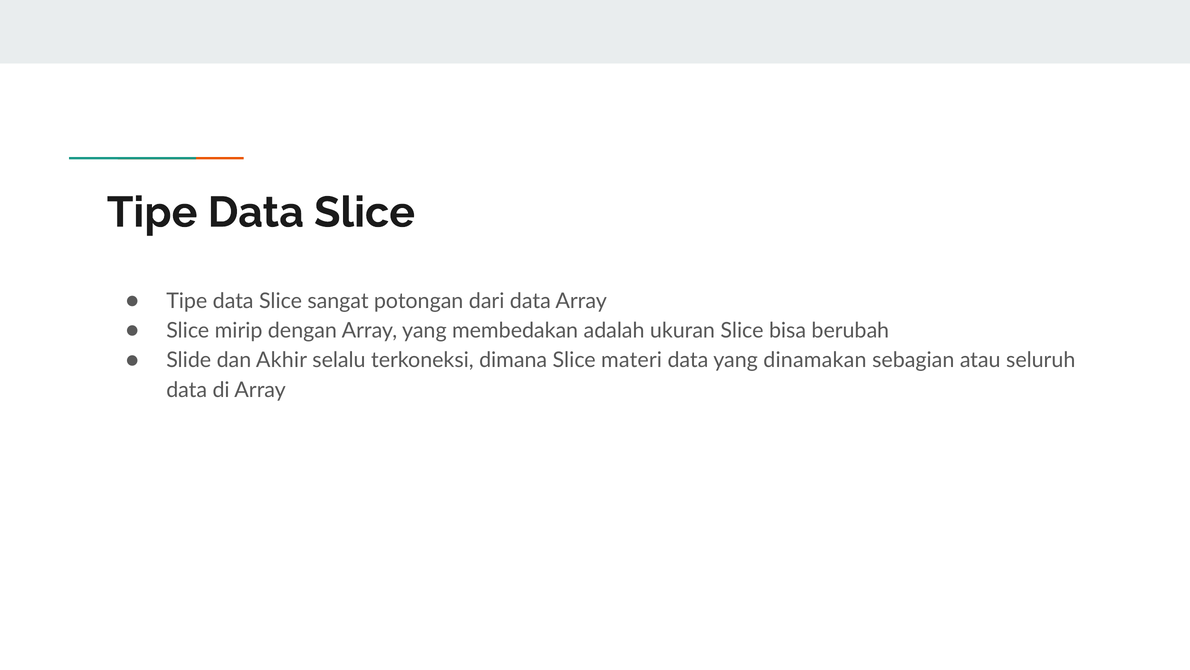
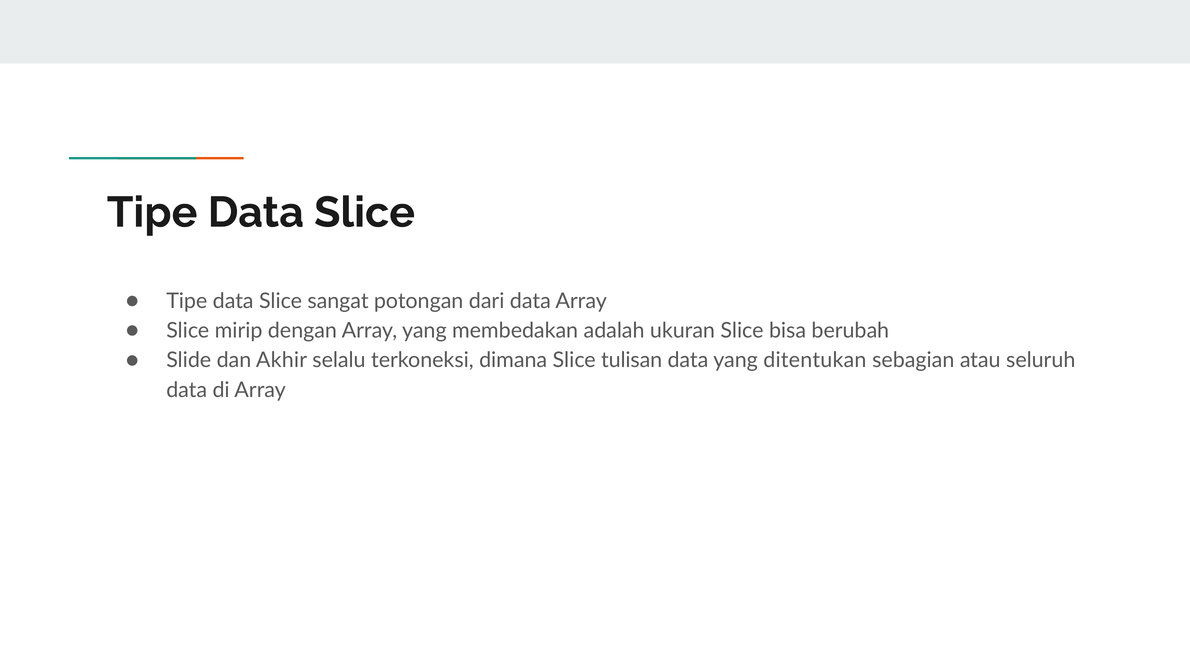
materi: materi -> tulisan (632, 360)
dinamakan: dinamakan -> ditentukan (815, 360)
